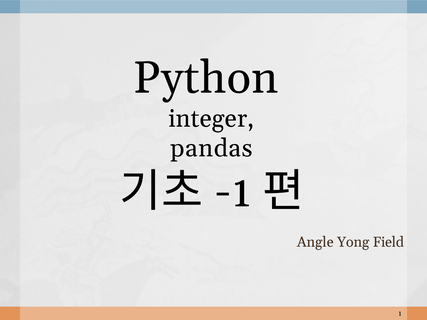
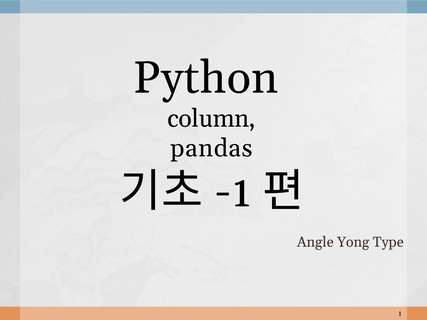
integer: integer -> column (212, 119)
Field: Field -> Type (388, 242)
